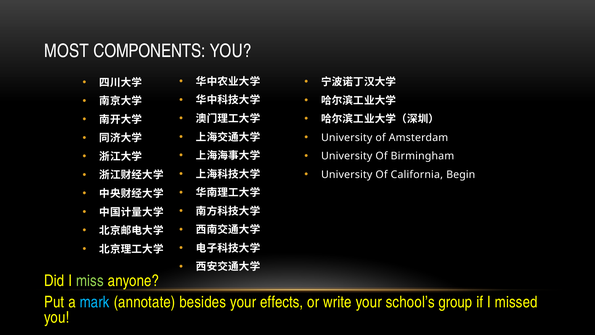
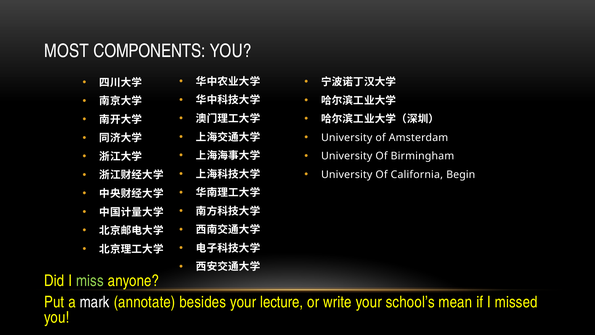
mark colour: light blue -> white (95, 302)
effects: effects -> lecture (282, 302)
group: group -> mean (455, 302)
